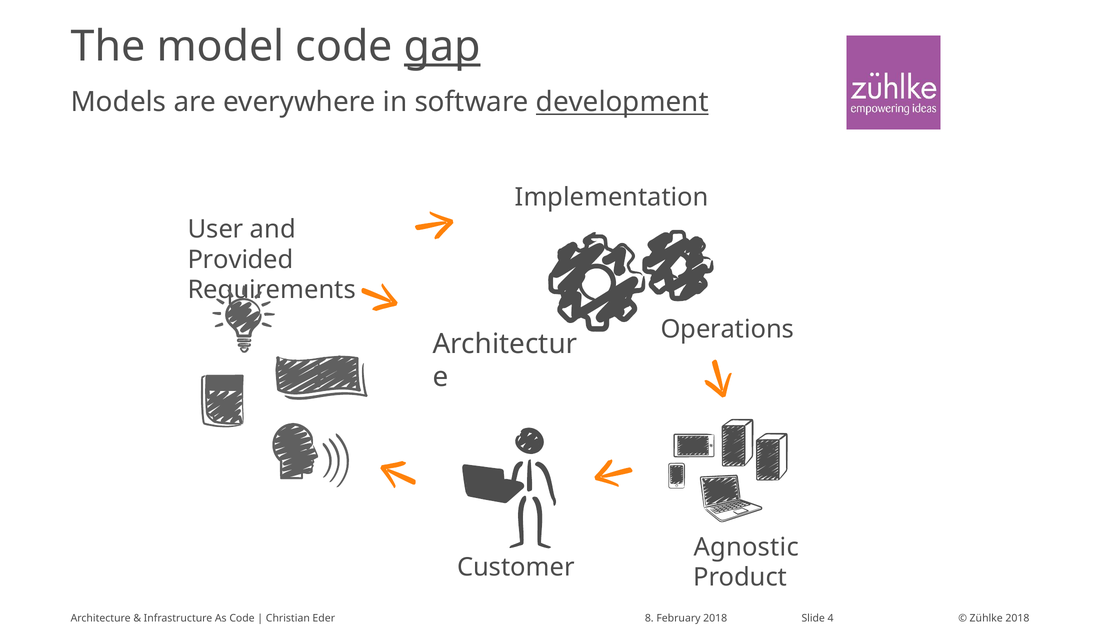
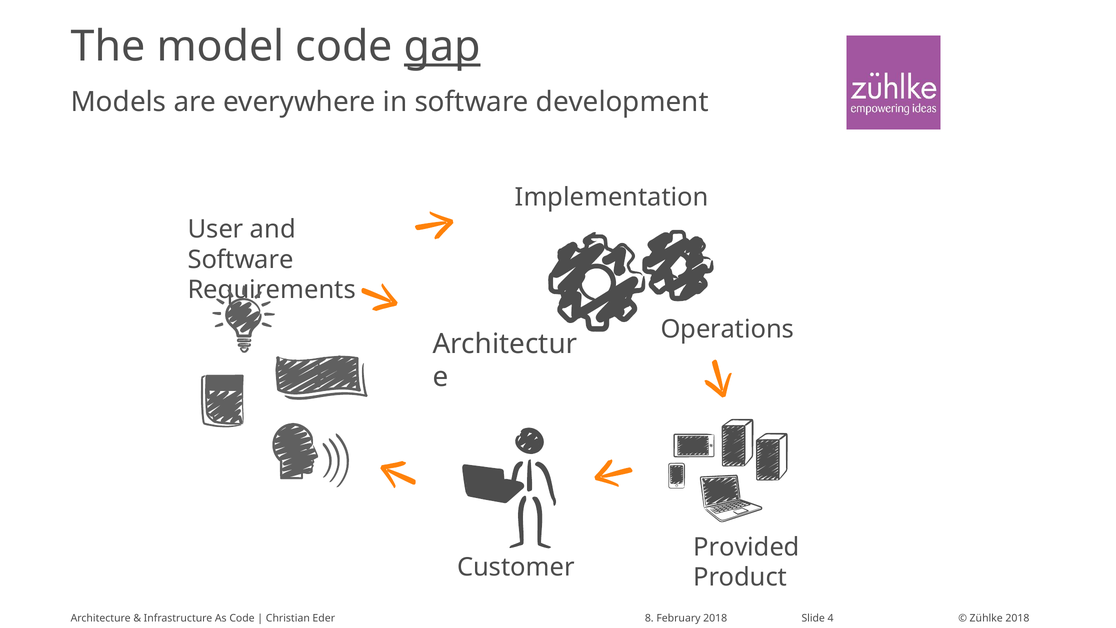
development underline: present -> none (622, 102)
Provided: Provided -> Software (241, 259)
Agnostic: Agnostic -> Provided (747, 547)
